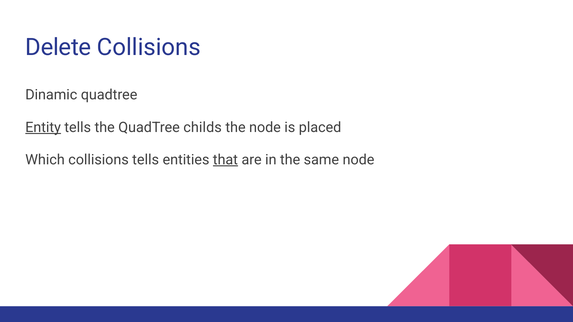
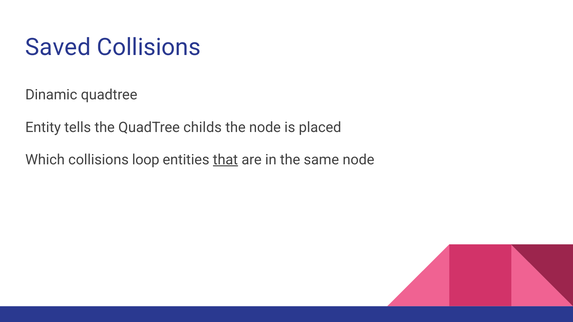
Delete: Delete -> Saved (58, 47)
Entity underline: present -> none (43, 127)
collisions tells: tells -> loop (146, 160)
